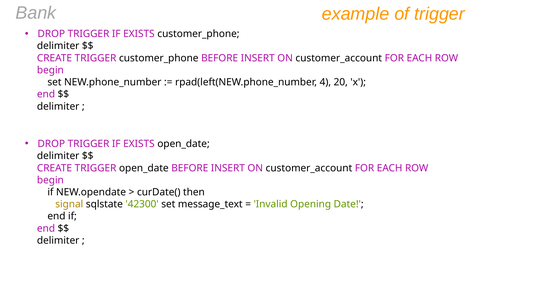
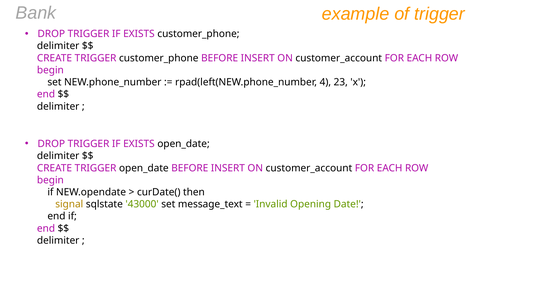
20: 20 -> 23 (341, 82)
42300: 42300 -> 43000 (142, 204)
